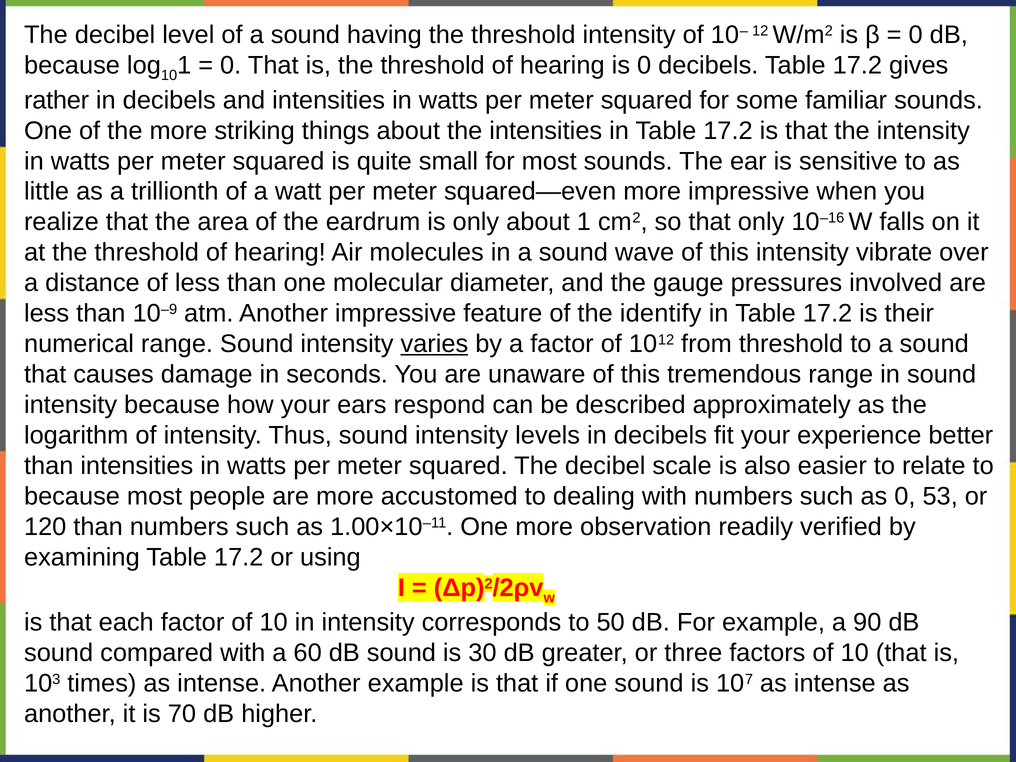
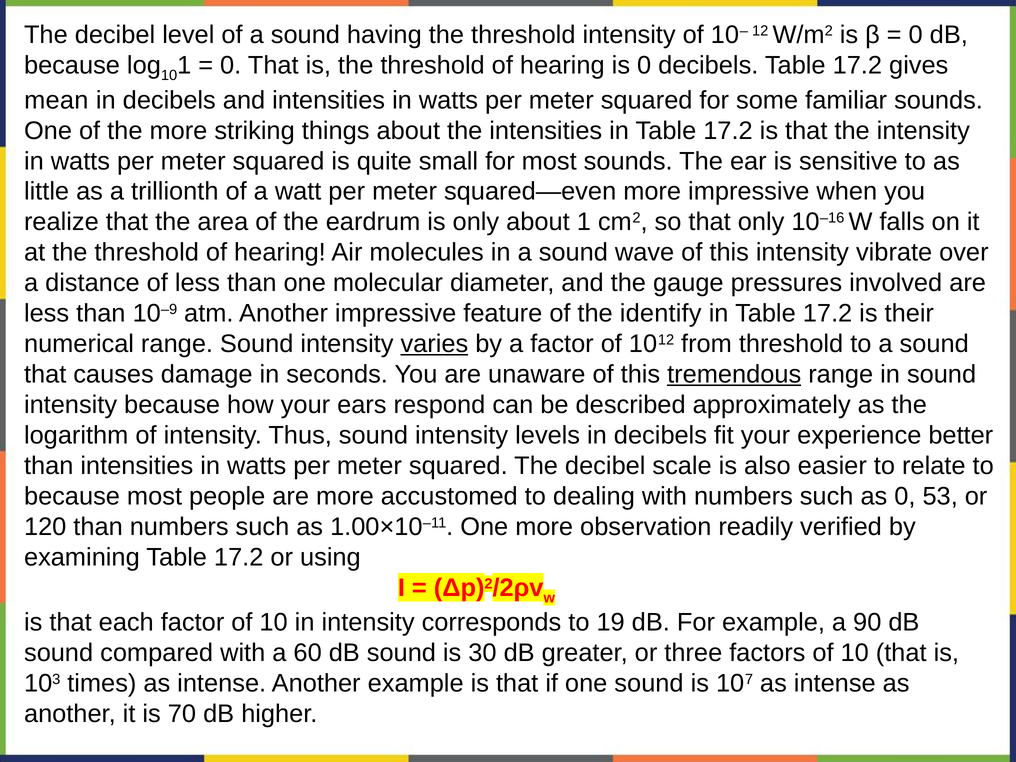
rather: rather -> mean (56, 100)
tremendous underline: none -> present (734, 374)
50: 50 -> 19 (611, 622)
